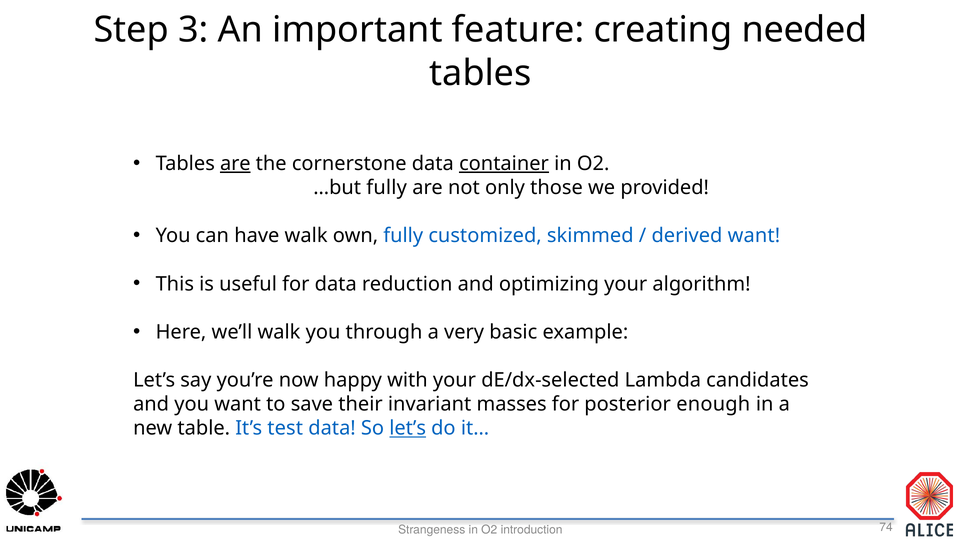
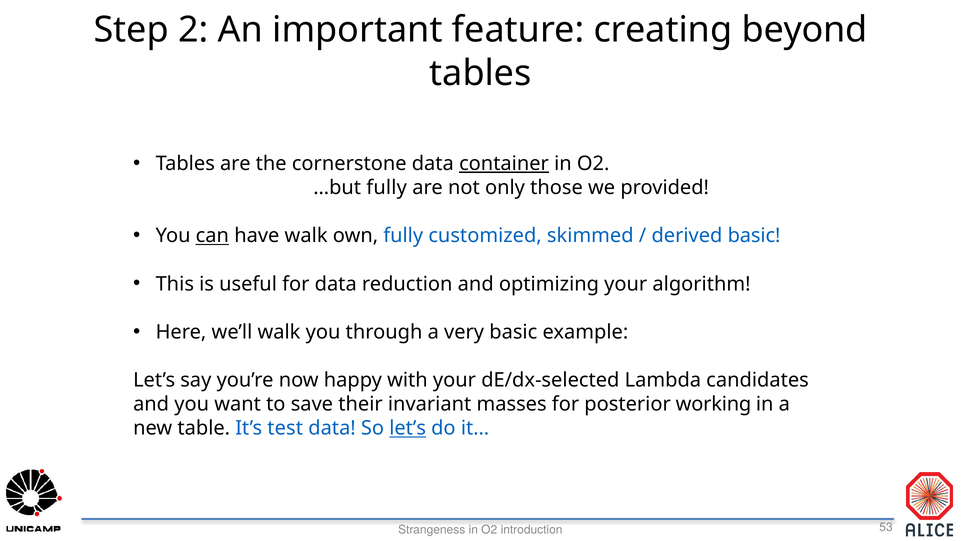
3: 3 -> 2 (193, 30)
needed: needed -> beyond (805, 30)
are underline: present -> none (235, 164)
can underline: none -> present (212, 236)
derived want: want -> basic (754, 236)
enough: enough -> working (714, 404)
74: 74 -> 53 (886, 527)
